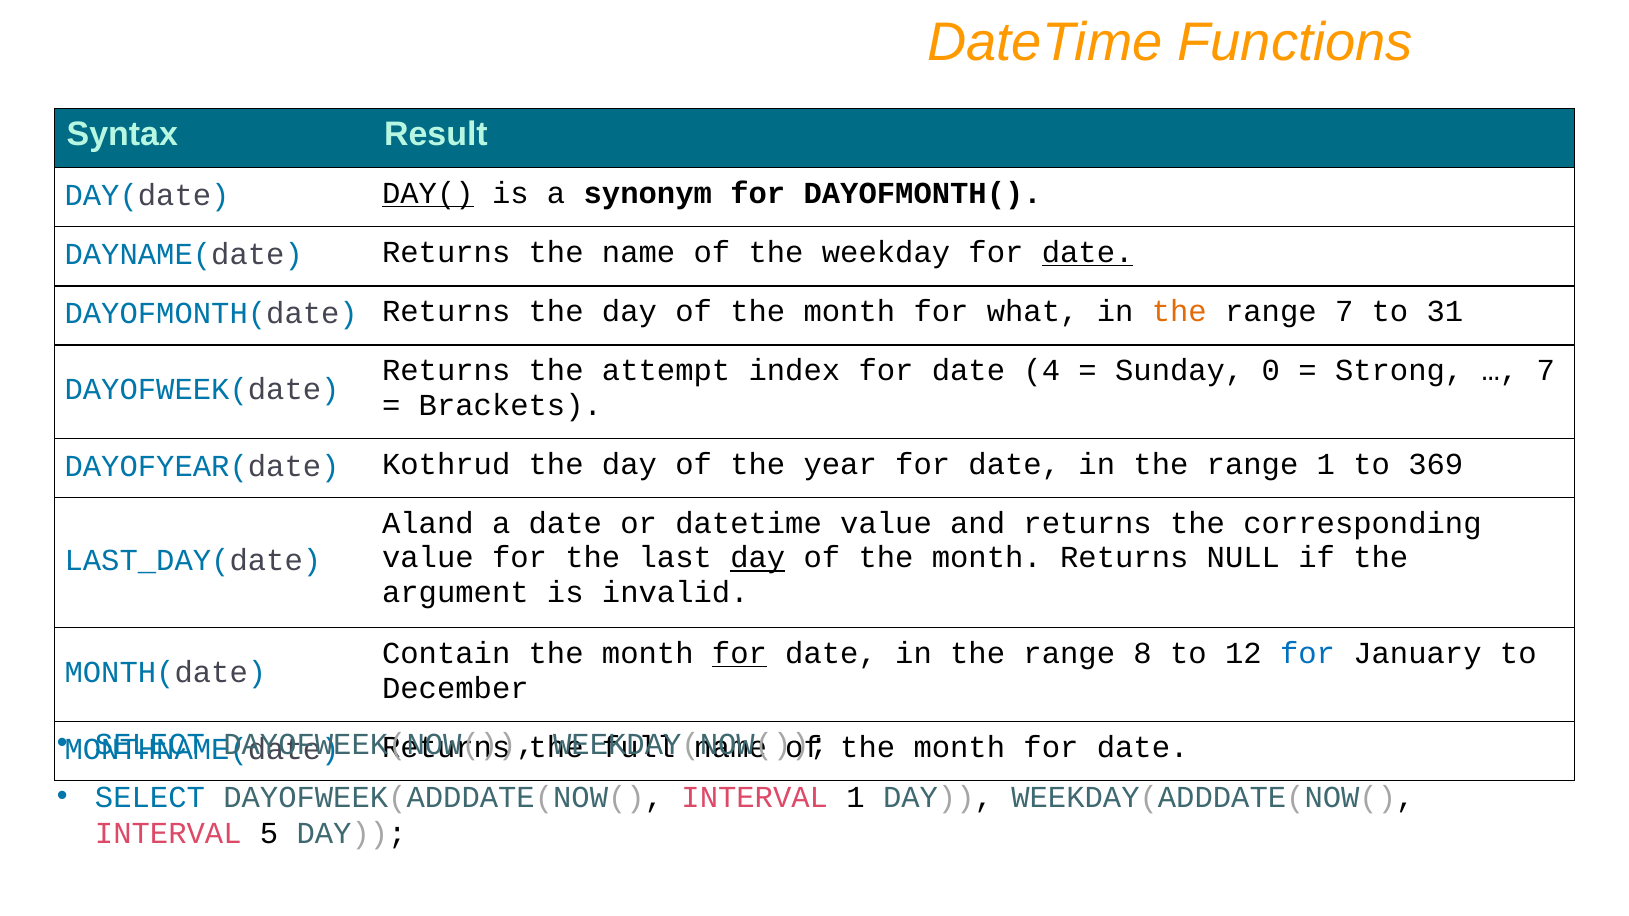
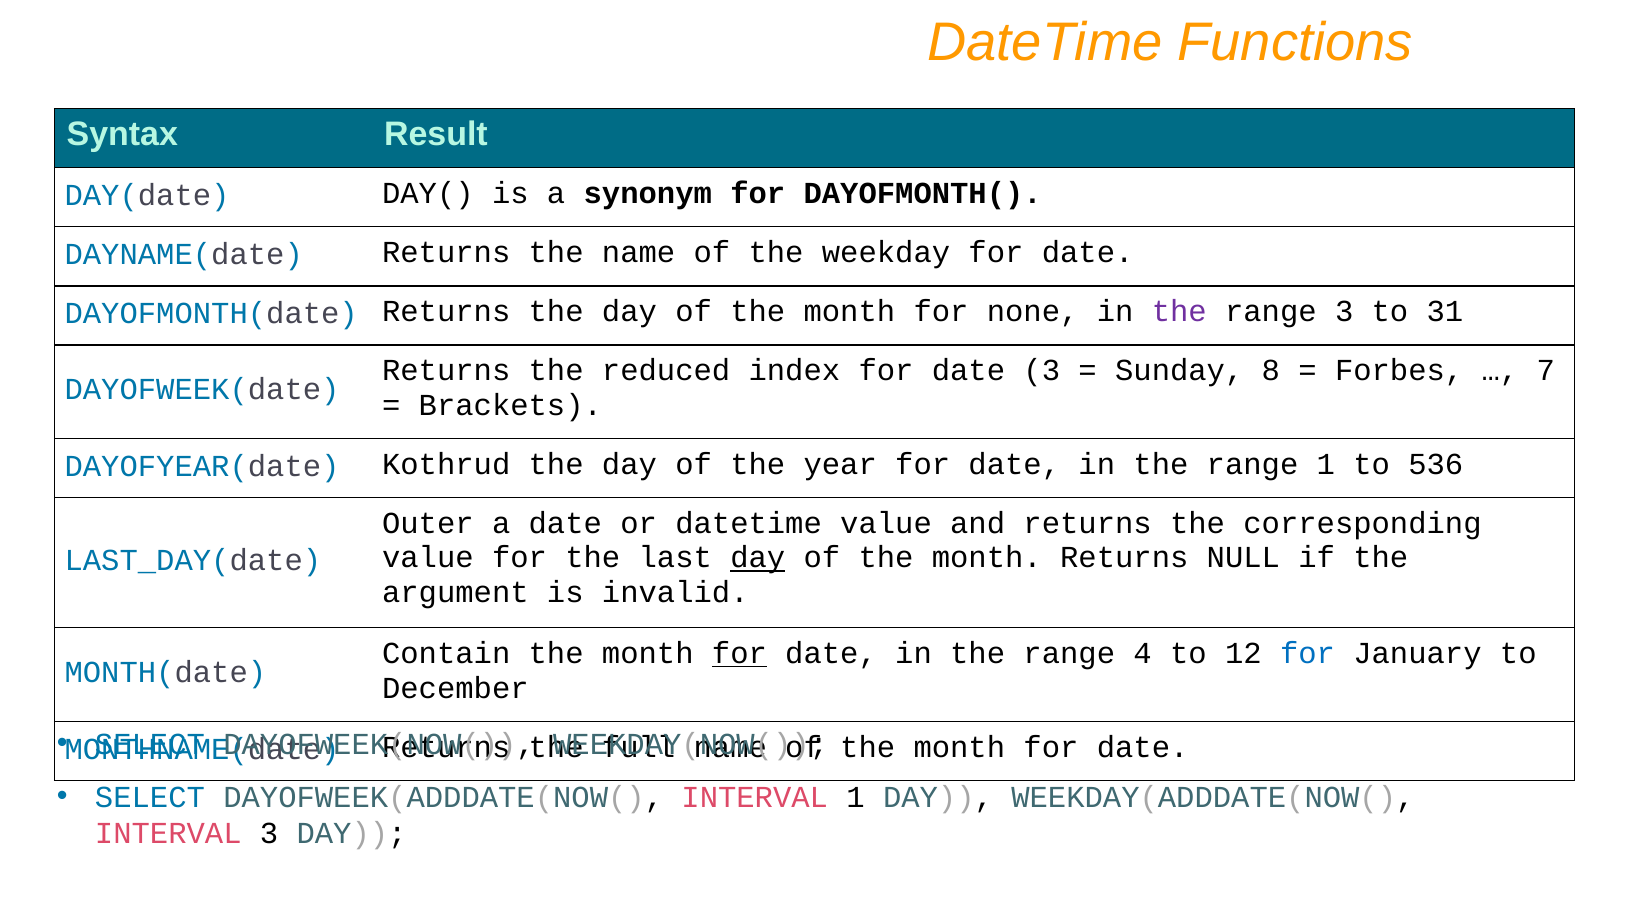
DAY( underline: present -> none (428, 193)
date underline: present -> none (1088, 252)
what: what -> none (1033, 312)
the colour: orange -> purple (1179, 312)
range 7: 7 -> 3 (1344, 312)
attempt: attempt -> reduced (666, 371)
date 4: 4 -> 3 (1042, 371)
0: 0 -> 8 (1271, 371)
Strong: Strong -> Forbes (1399, 371)
369: 369 -> 536 (1436, 464)
Aland: Aland -> Outer (428, 523)
8: 8 -> 4 (1143, 654)
INTERVAL 5: 5 -> 3 (269, 834)
